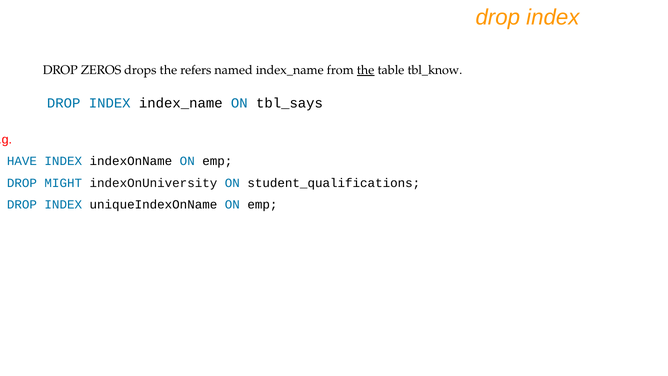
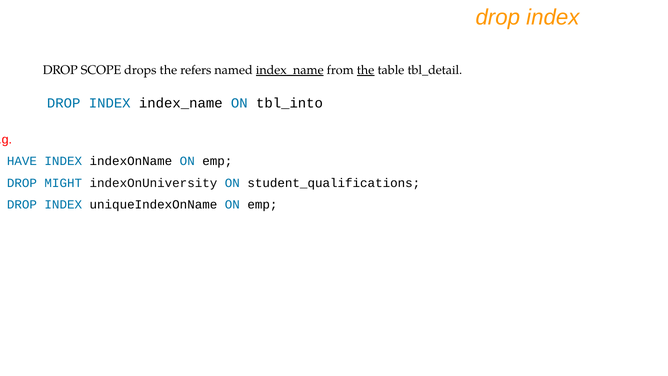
ZEROS: ZEROS -> SCOPE (101, 70)
index_name underline: none -> present (290, 70)
tbl_know: tbl_know -> tbl_detail (435, 70)
tbl_says: tbl_says -> tbl_into (289, 103)
